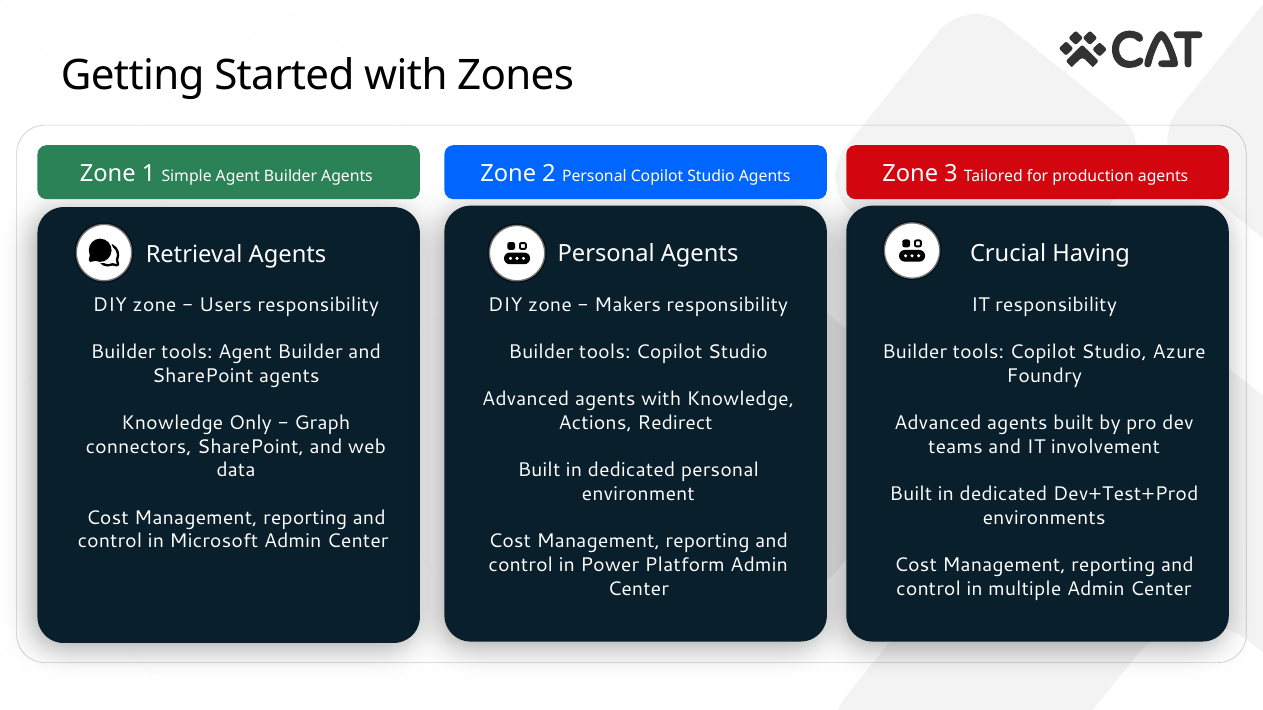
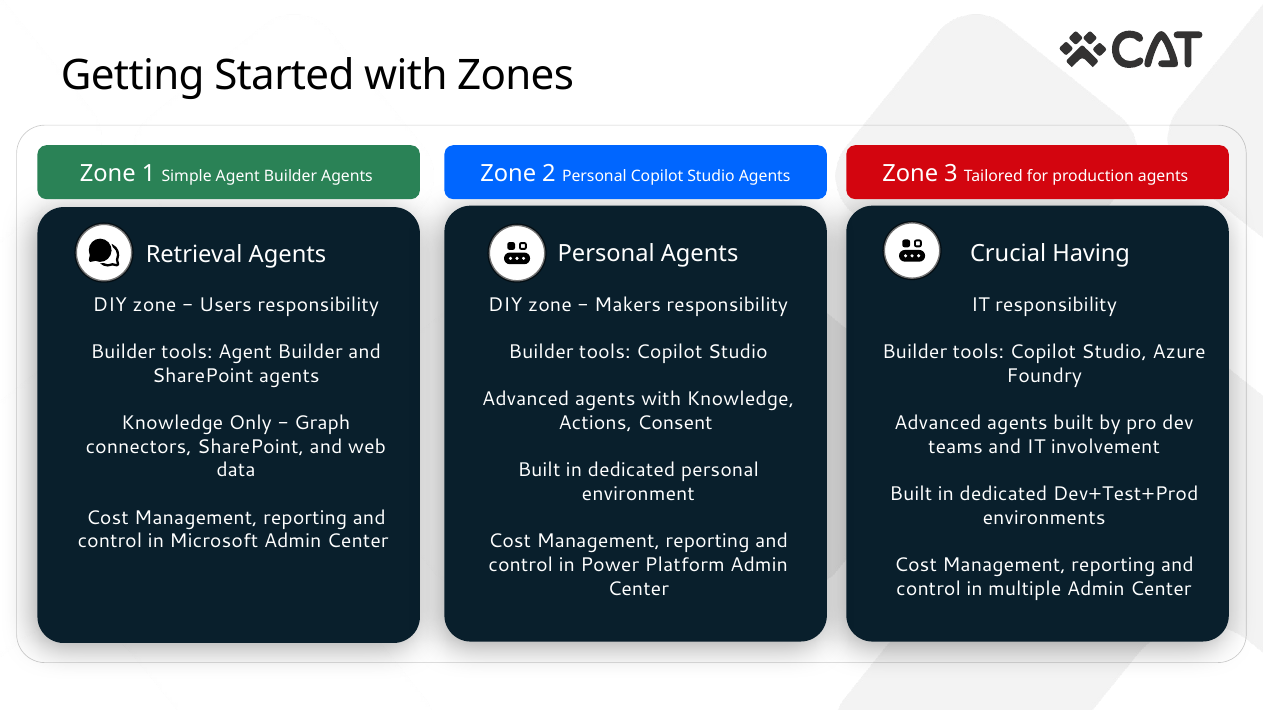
Redirect: Redirect -> Consent (675, 423)
